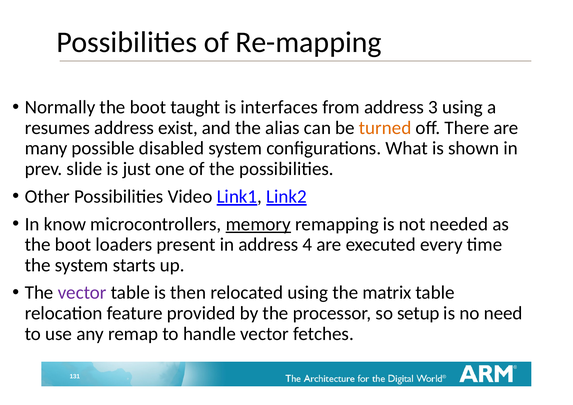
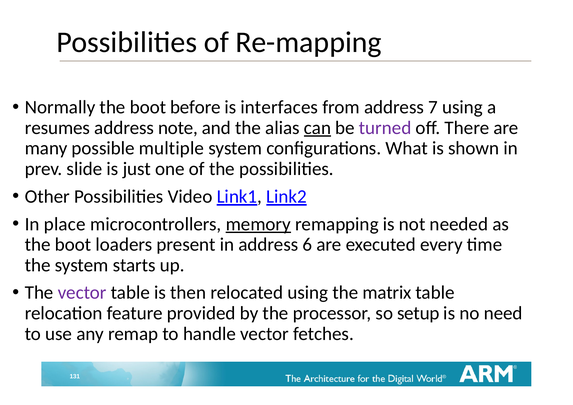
taught: taught -> before (195, 107)
3: 3 -> 7 (433, 107)
exist: exist -> note (178, 128)
can underline: none -> present (317, 128)
turned colour: orange -> purple (385, 128)
disabled: disabled -> multiple (172, 148)
know: know -> place (65, 224)
4: 4 -> 6 (307, 245)
